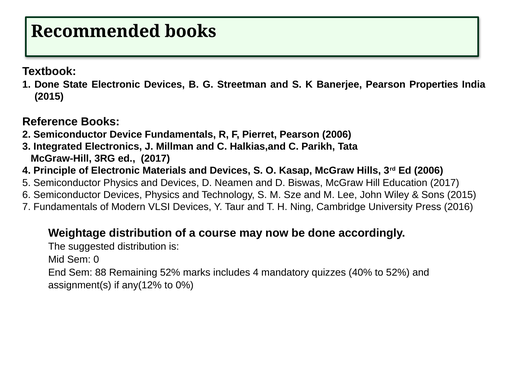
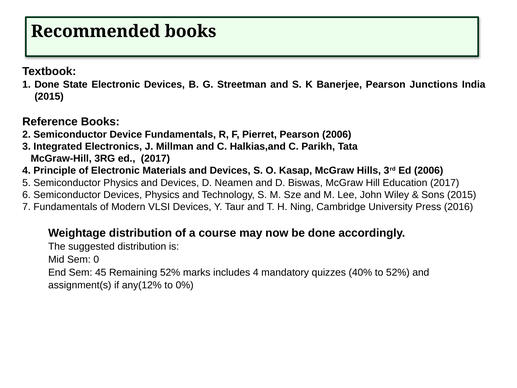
Properties: Properties -> Junctions (434, 84)
88: 88 -> 45 (101, 272)
